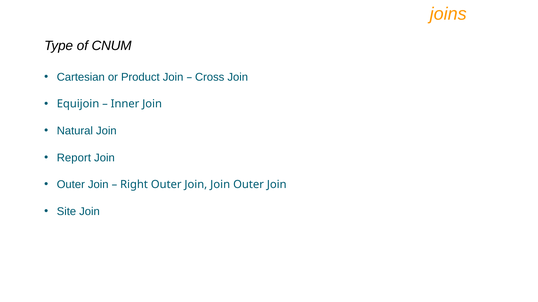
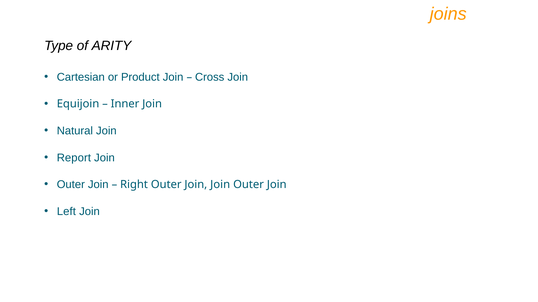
CNUM: CNUM -> ARITY (112, 46)
Site: Site -> Left (66, 212)
